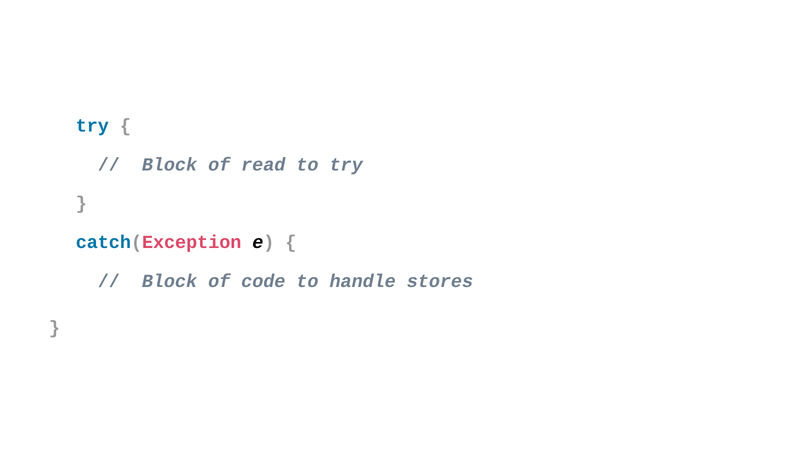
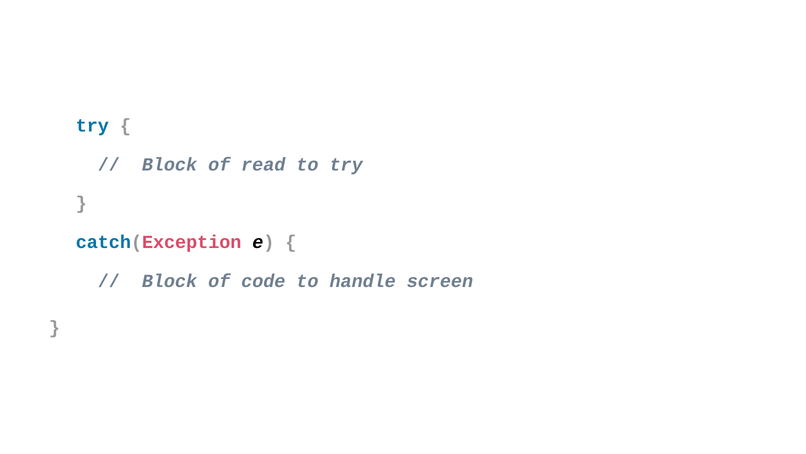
stores: stores -> screen (440, 281)
